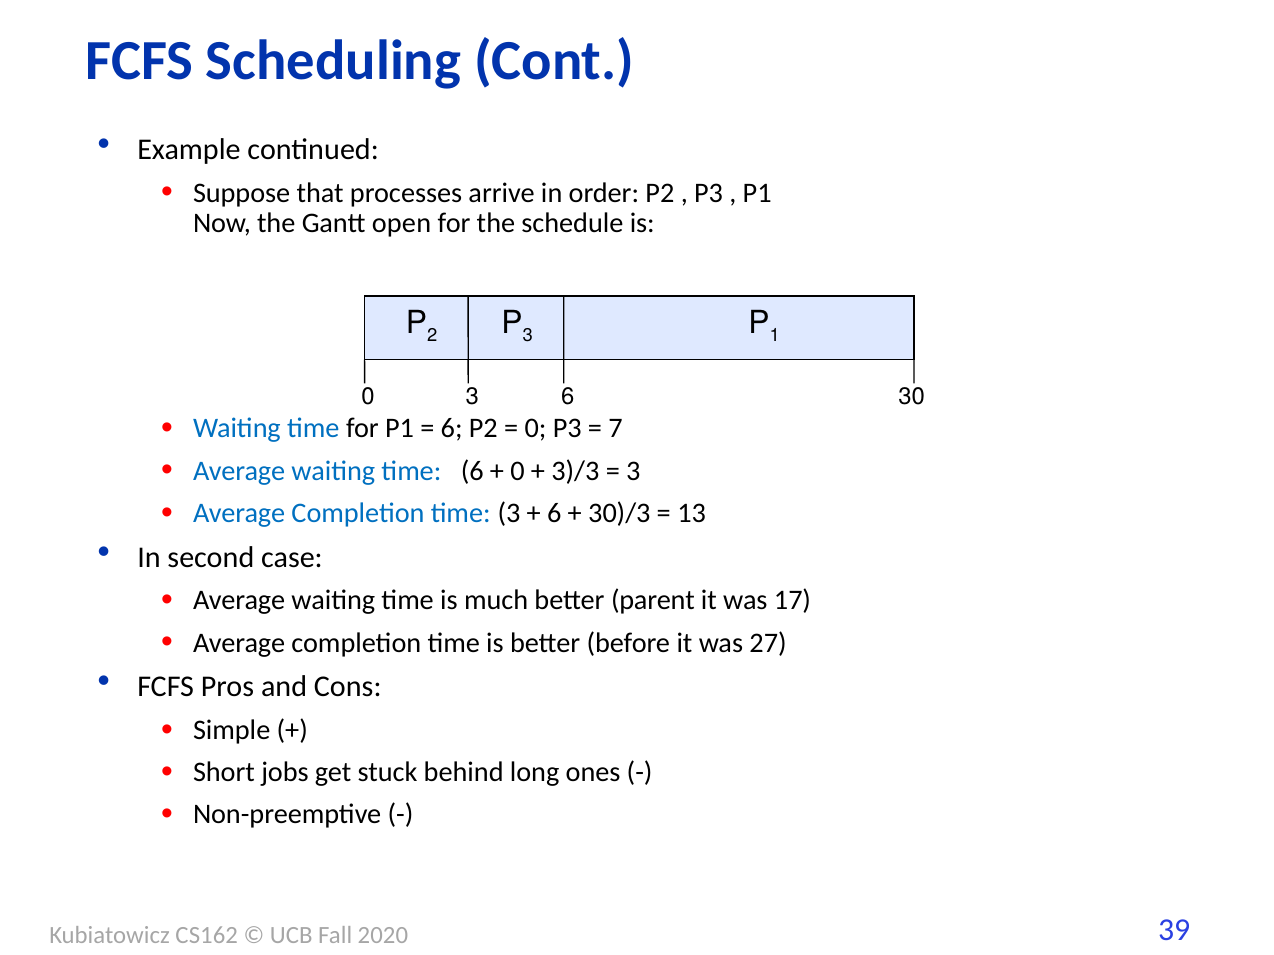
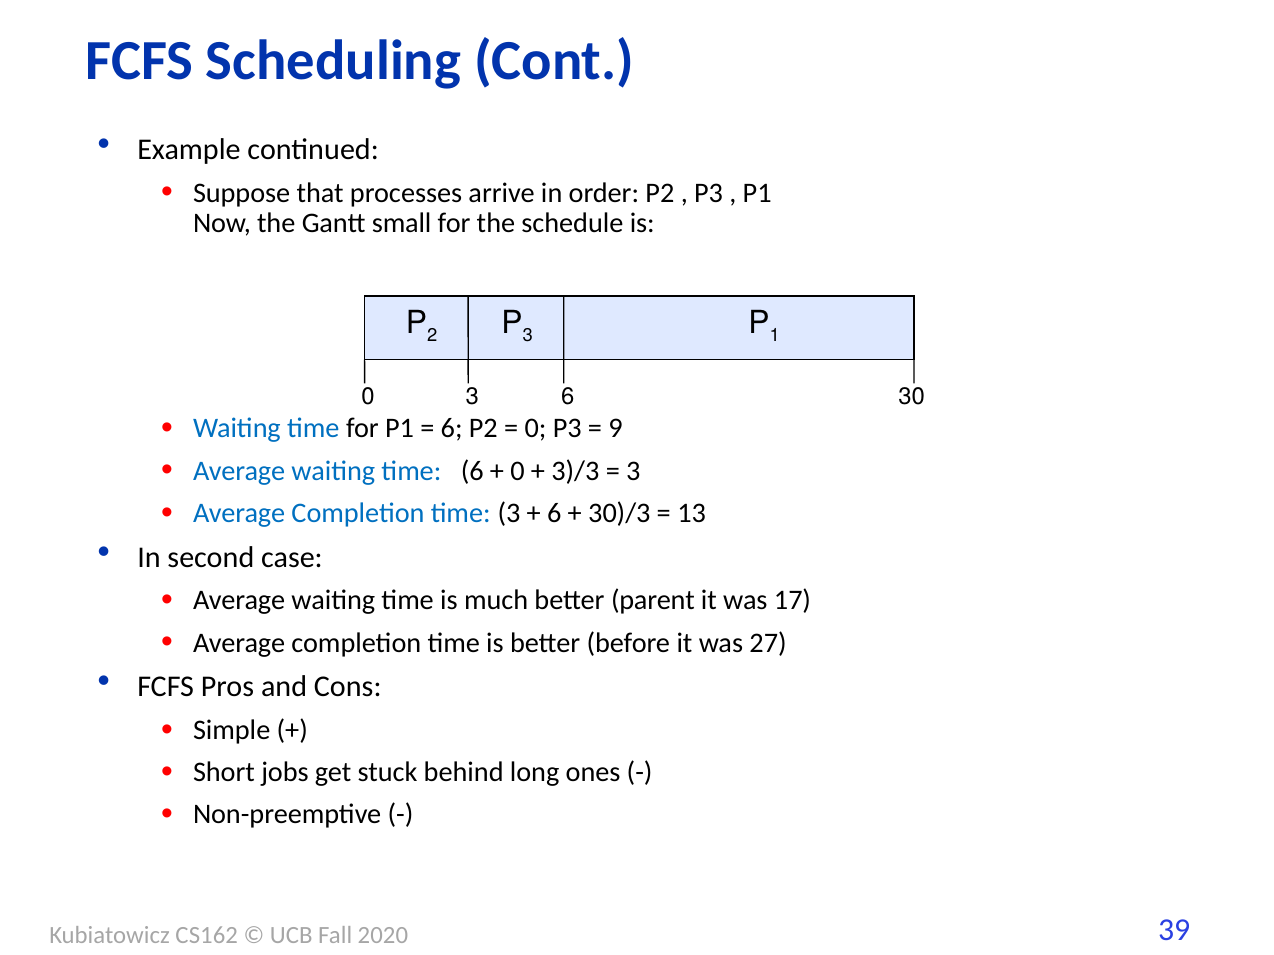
open: open -> small (402, 223)
7: 7 -> 9 (615, 429)
